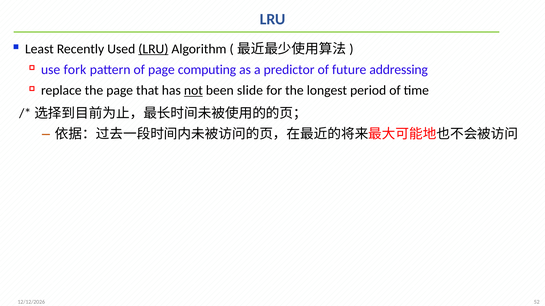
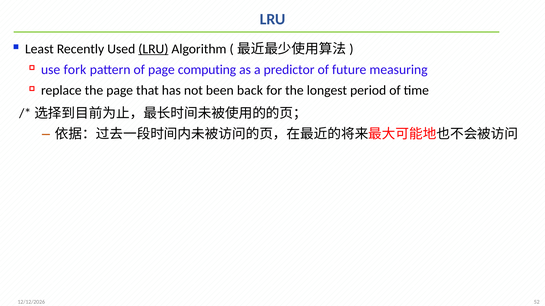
addressing: addressing -> measuring (399, 70)
not underline: present -> none (193, 91)
slide: slide -> back (250, 91)
